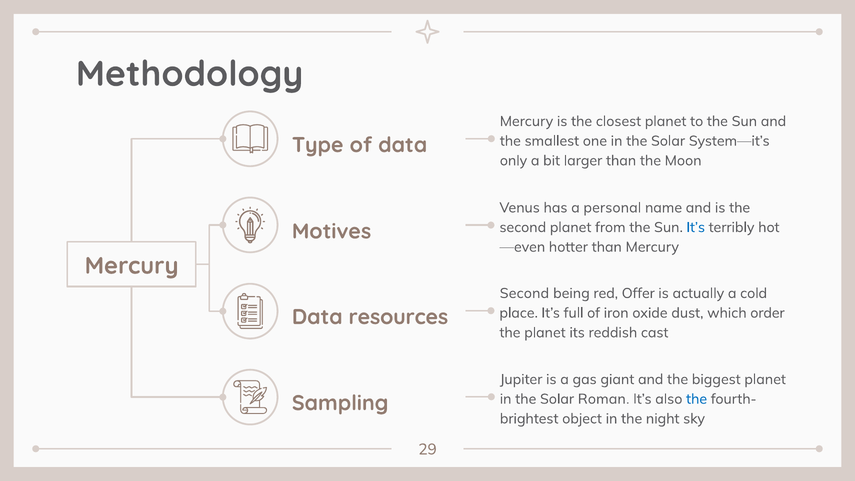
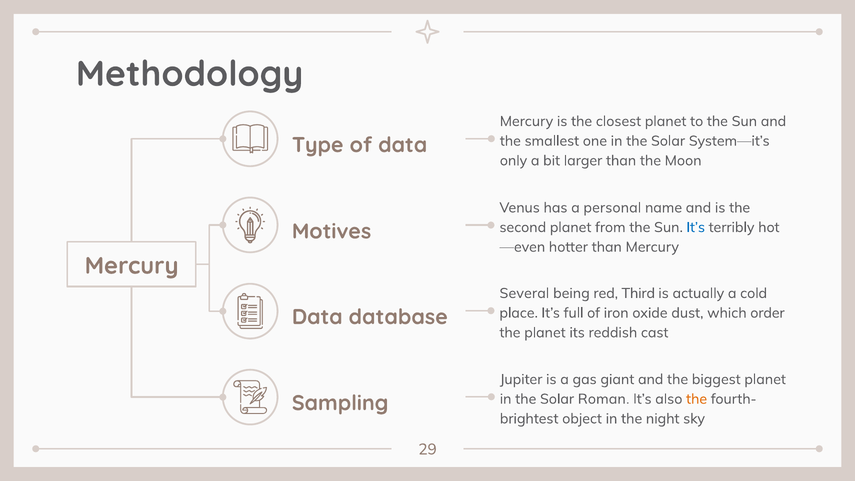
Second: Second -> Several (524, 293)
Offer: Offer -> Third (638, 293)
resources: resources -> database (398, 317)
the colour: blue -> orange (697, 399)
